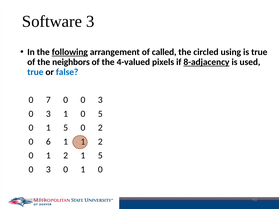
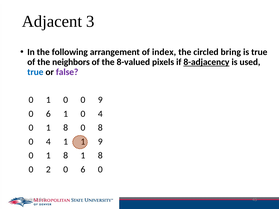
Software: Software -> Adjacent (52, 21)
following underline: present -> none (70, 52)
called: called -> index (164, 52)
using: using -> bring (231, 52)
4-valued: 4-valued -> 8-valued (133, 62)
false colour: blue -> purple (67, 72)
7: 7 -> 1 (48, 100)
0 0 3: 3 -> 9 (100, 100)
3: 3 -> 6 (48, 114)
1 0 5: 5 -> 4 (100, 114)
5: 5 -> 8 (66, 128)
0 2: 2 -> 8 (100, 128)
6: 6 -> 4 (48, 142)
2: 2 -> 9 (100, 142)
2: 2 -> 8 (66, 156)
5: 5 -> 8 (100, 156)
3: 3 -> 2 (48, 170)
1: 1 -> 6 (83, 170)
